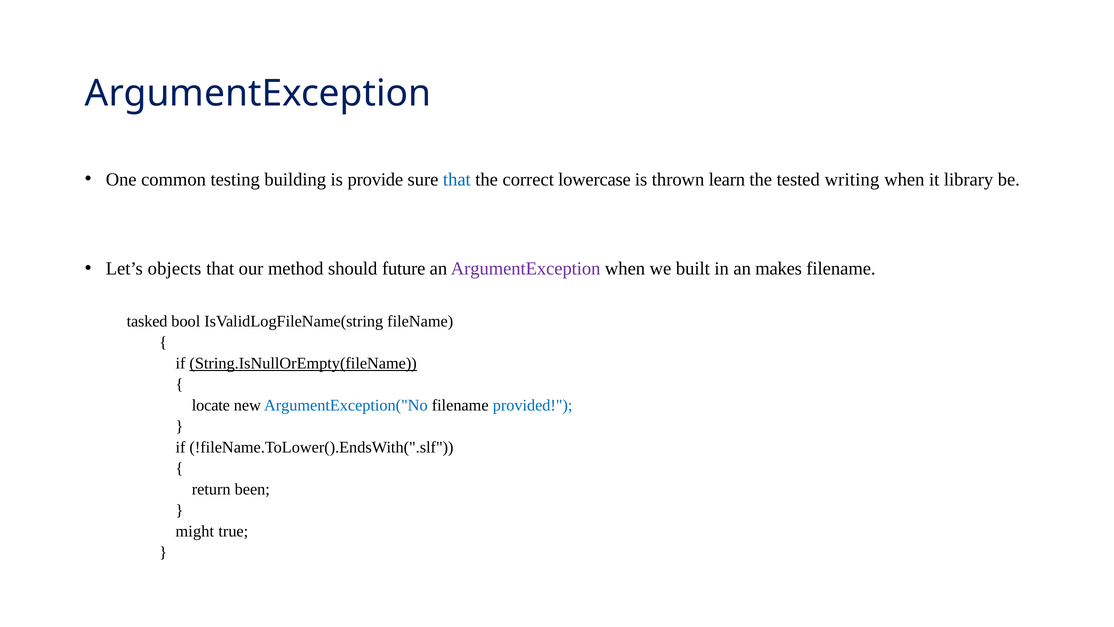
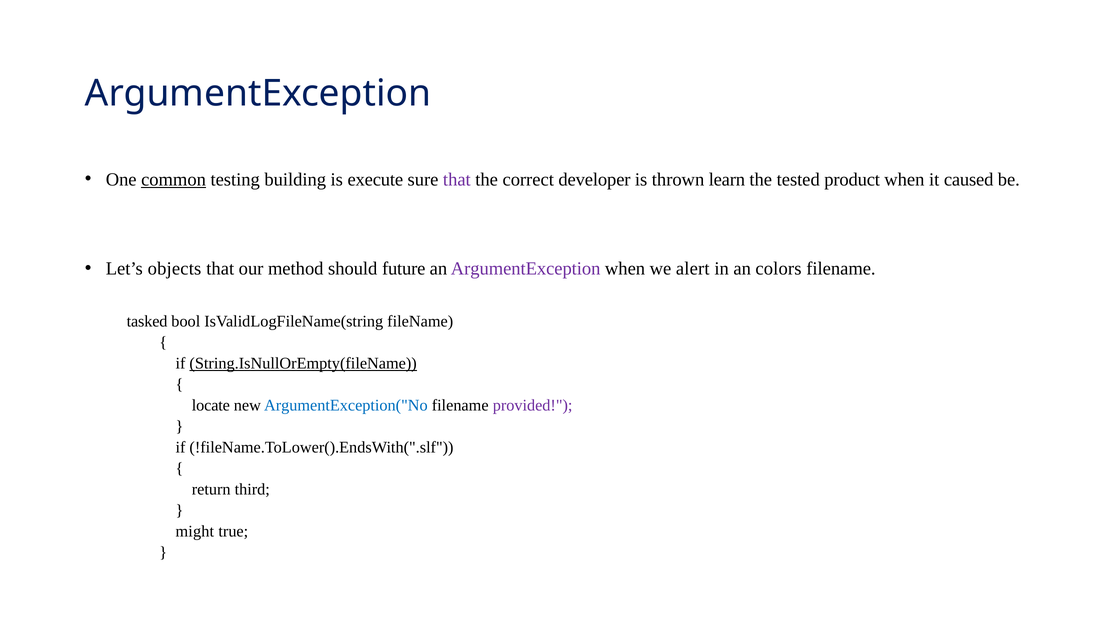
common underline: none -> present (174, 179)
provide: provide -> execute (375, 179)
that colour: blue -> purple (457, 179)
lowercase: lowercase -> developer (594, 179)
writing: writing -> product (852, 179)
library: library -> caused (969, 179)
built: built -> alert (693, 269)
makes: makes -> colors (778, 269)
provided colour: blue -> purple (533, 405)
been: been -> third (252, 489)
